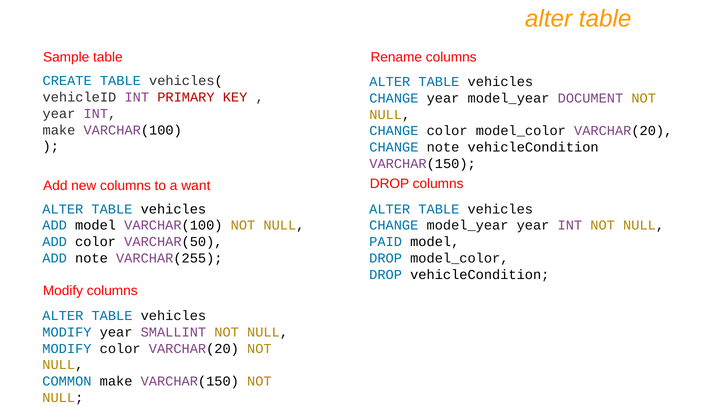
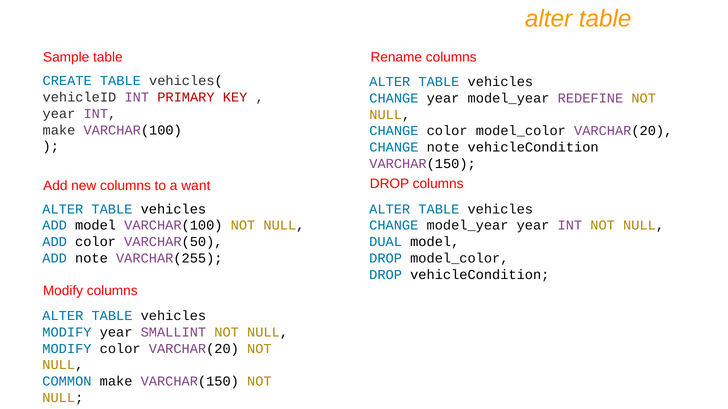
DOCUMENT: DOCUMENT -> REDEFINE (590, 98)
PAID: PAID -> DUAL (386, 242)
